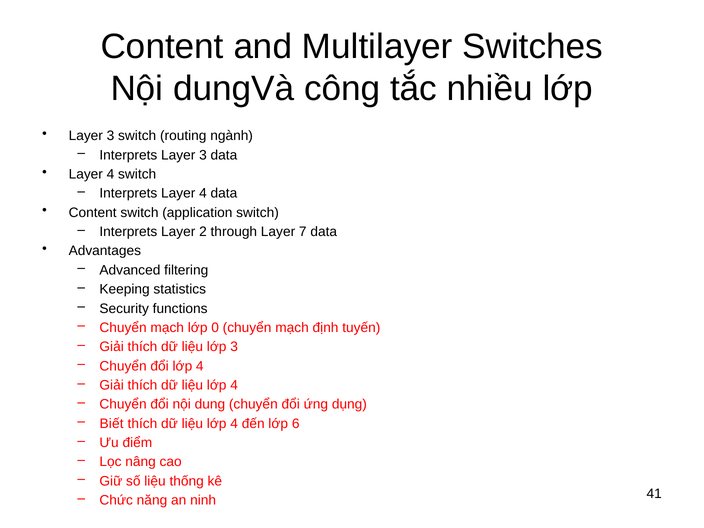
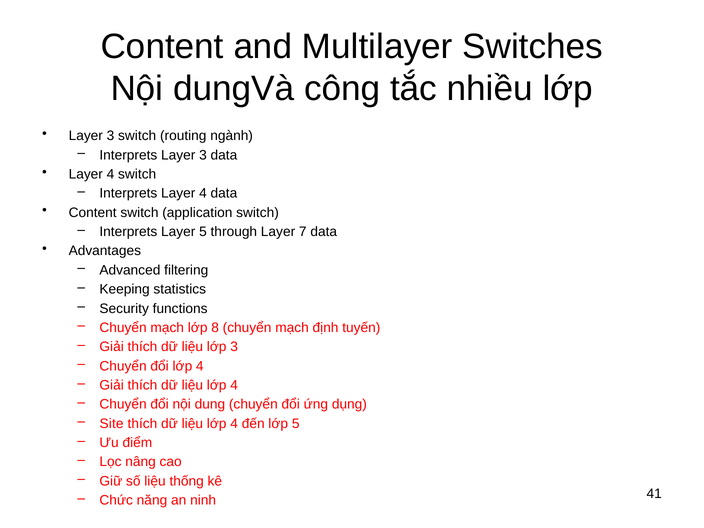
Layer 2: 2 -> 5 (203, 232)
0: 0 -> 8 (215, 328)
Biết: Biết -> Site (112, 424)
lớp 6: 6 -> 5 (296, 424)
